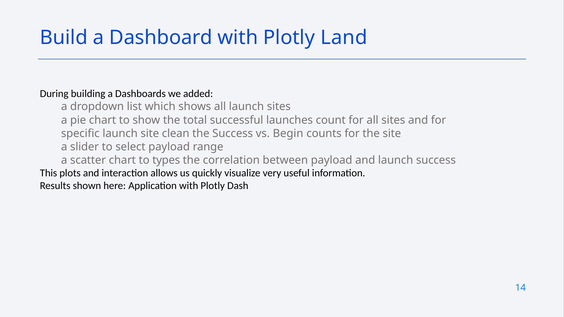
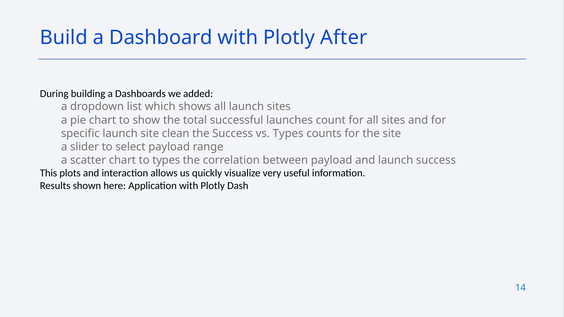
Land: Land -> After (344, 38)
vs Begin: Begin -> Types (288, 133)
